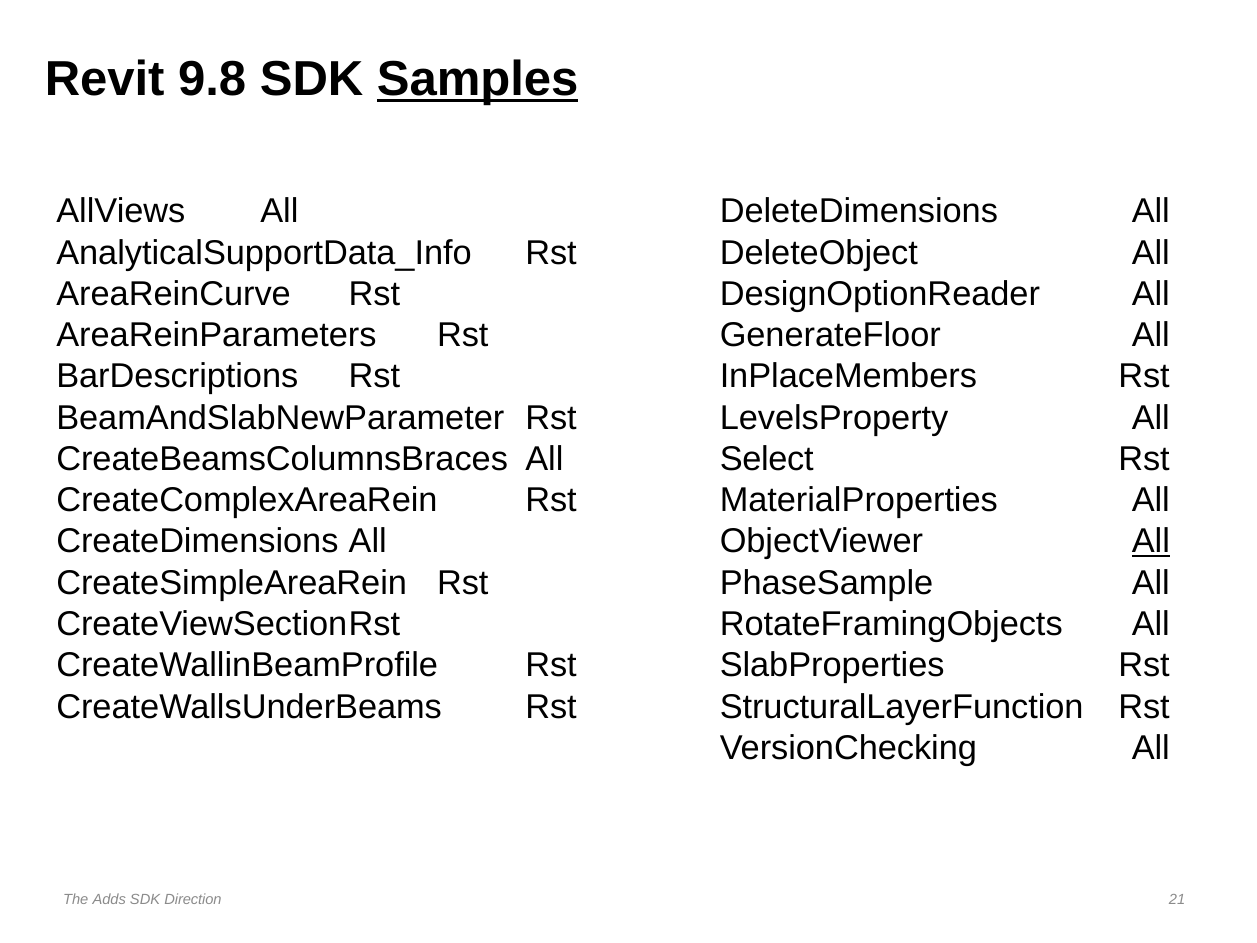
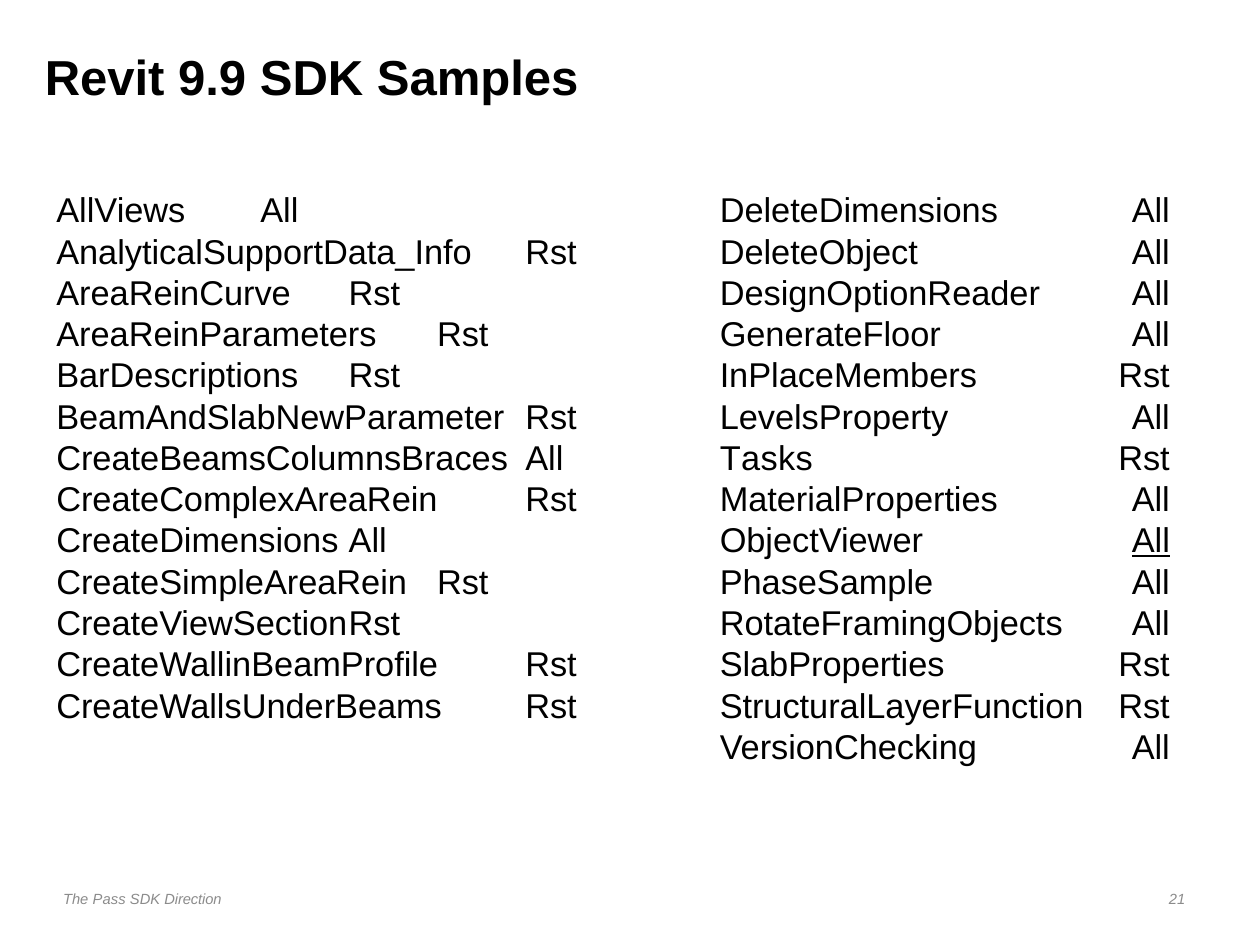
9.8: 9.8 -> 9.9 (212, 79)
Samples underline: present -> none (478, 79)
Select: Select -> Tasks (766, 459)
Adds: Adds -> Pass (109, 900)
